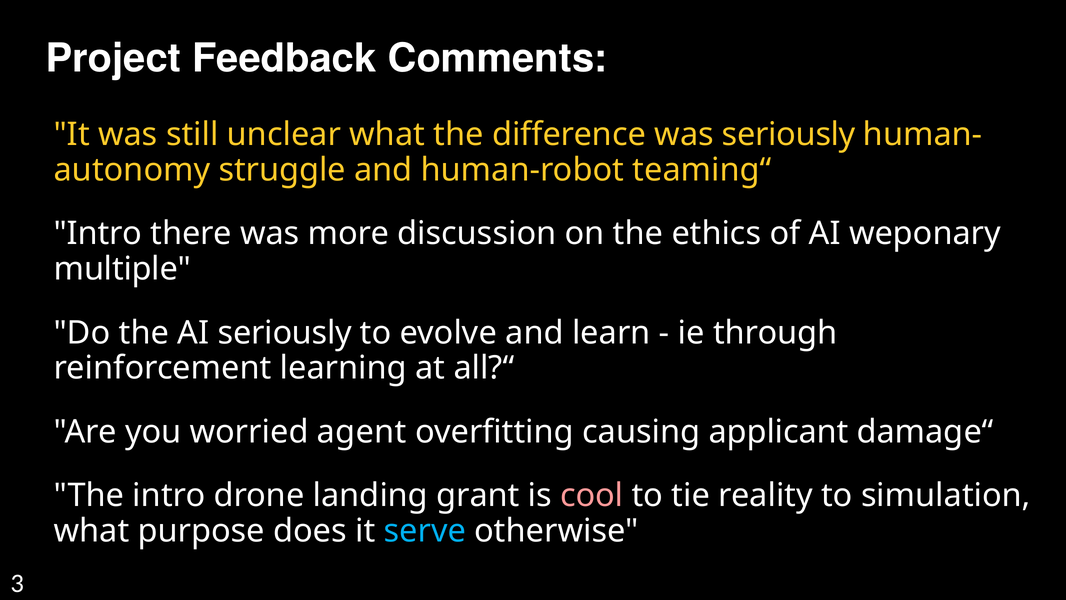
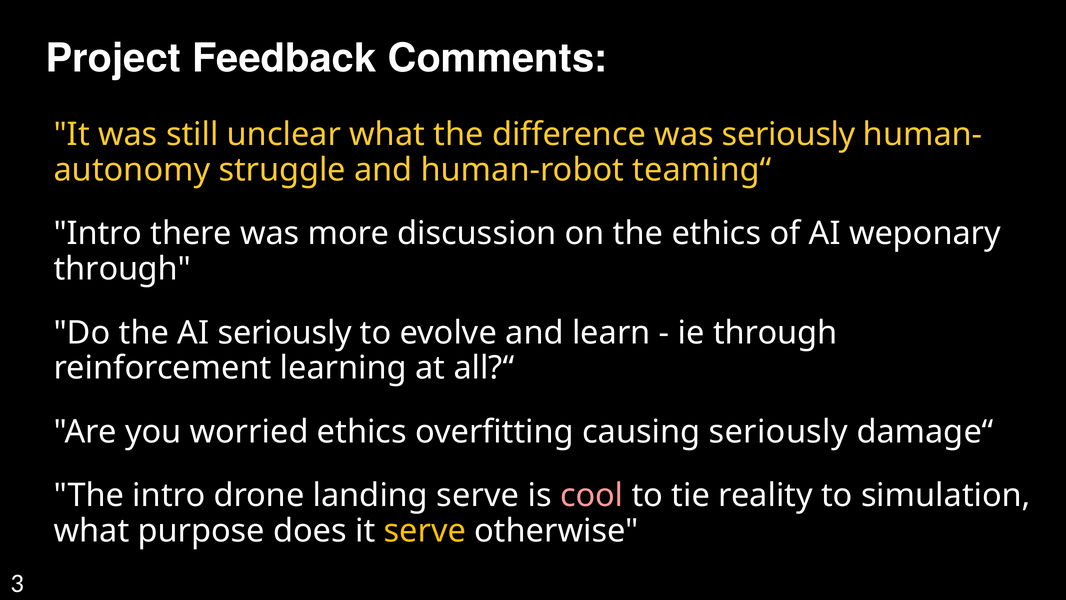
multiple: multiple -> through (122, 269)
worried agent: agent -> ethics (362, 432)
causing applicant: applicant -> seriously (778, 432)
landing grant: grant -> serve (478, 495)
serve colour: light blue -> yellow (425, 530)
